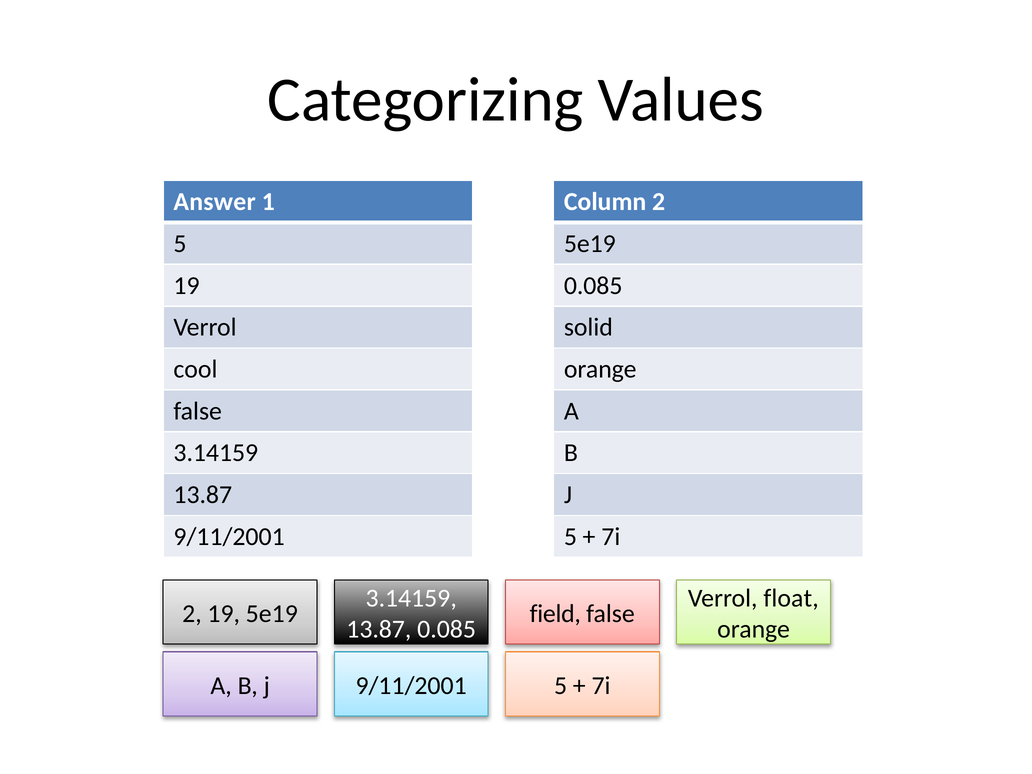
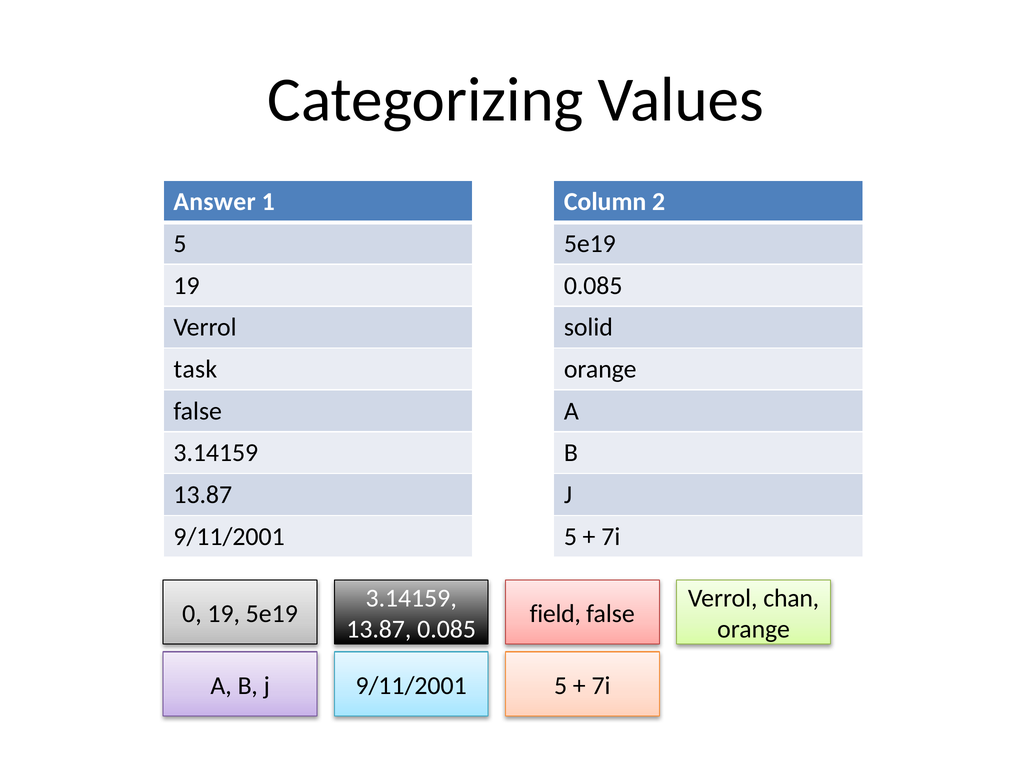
cool: cool -> task (195, 369)
float: float -> chan (791, 598)
2: 2 -> 0 (192, 614)
